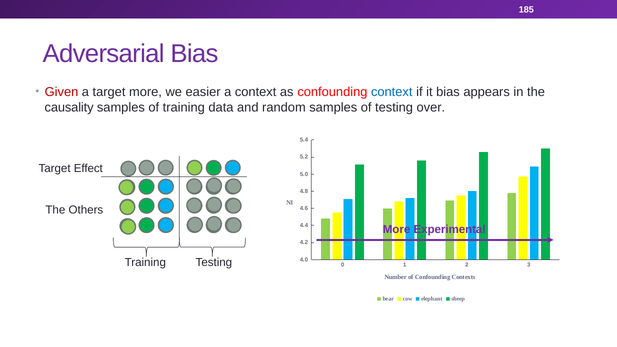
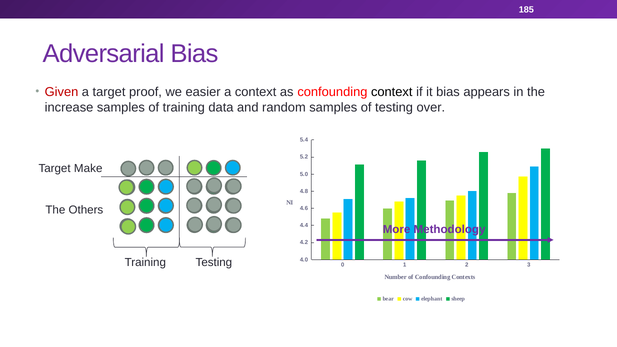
target more: more -> proof (145, 92)
context colour: blue -> black (392, 92)
causality: causality -> increase (69, 107)
Effect: Effect -> Make (88, 168)
Experimental: Experimental -> Methodology (450, 229)
